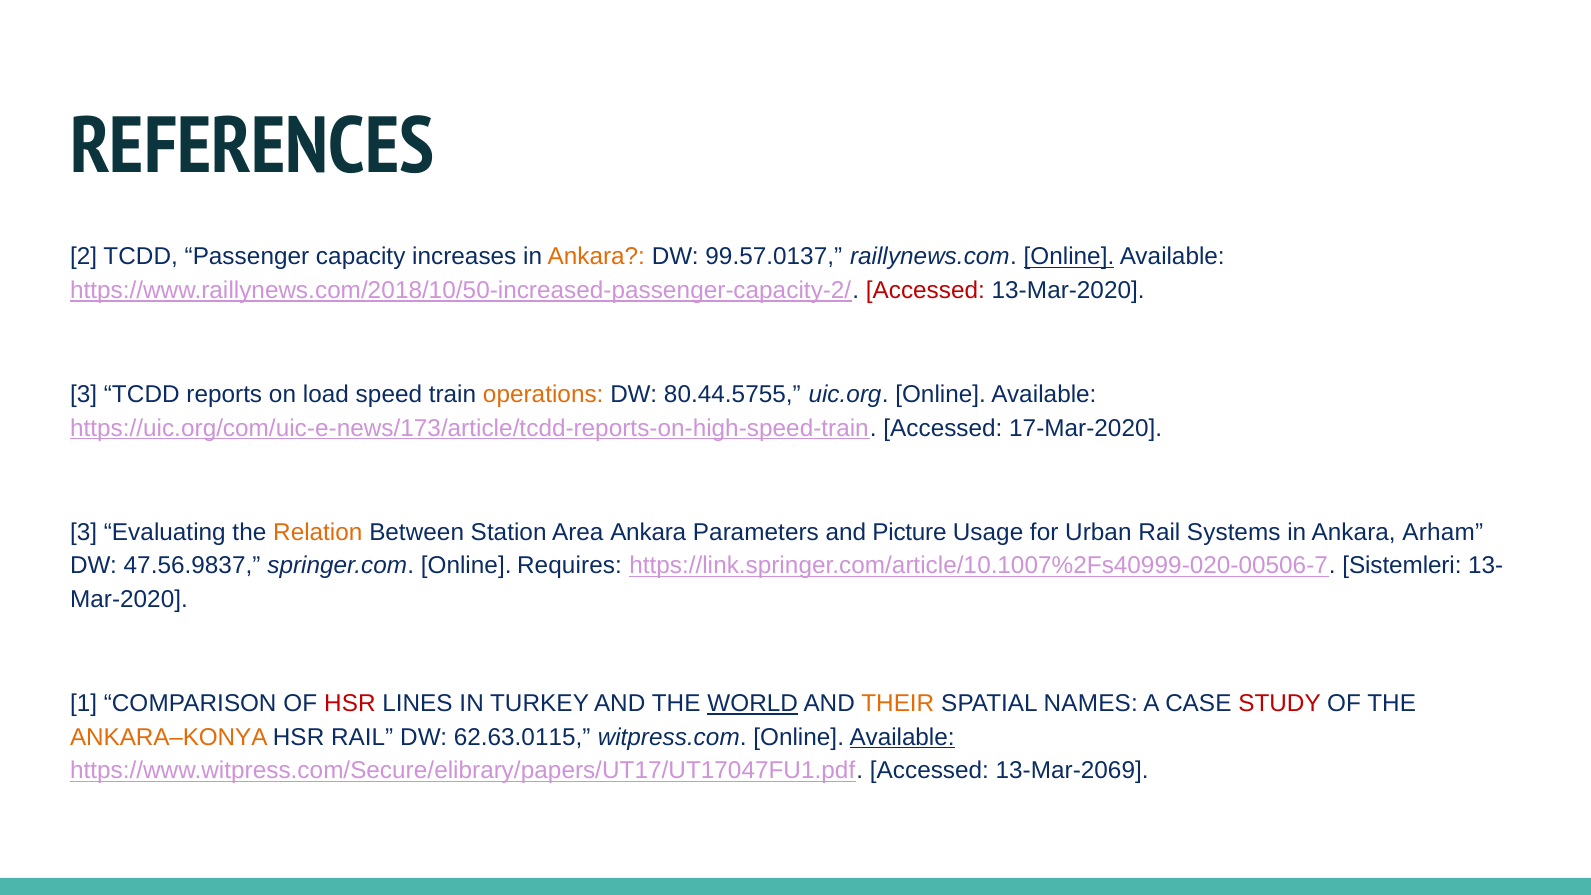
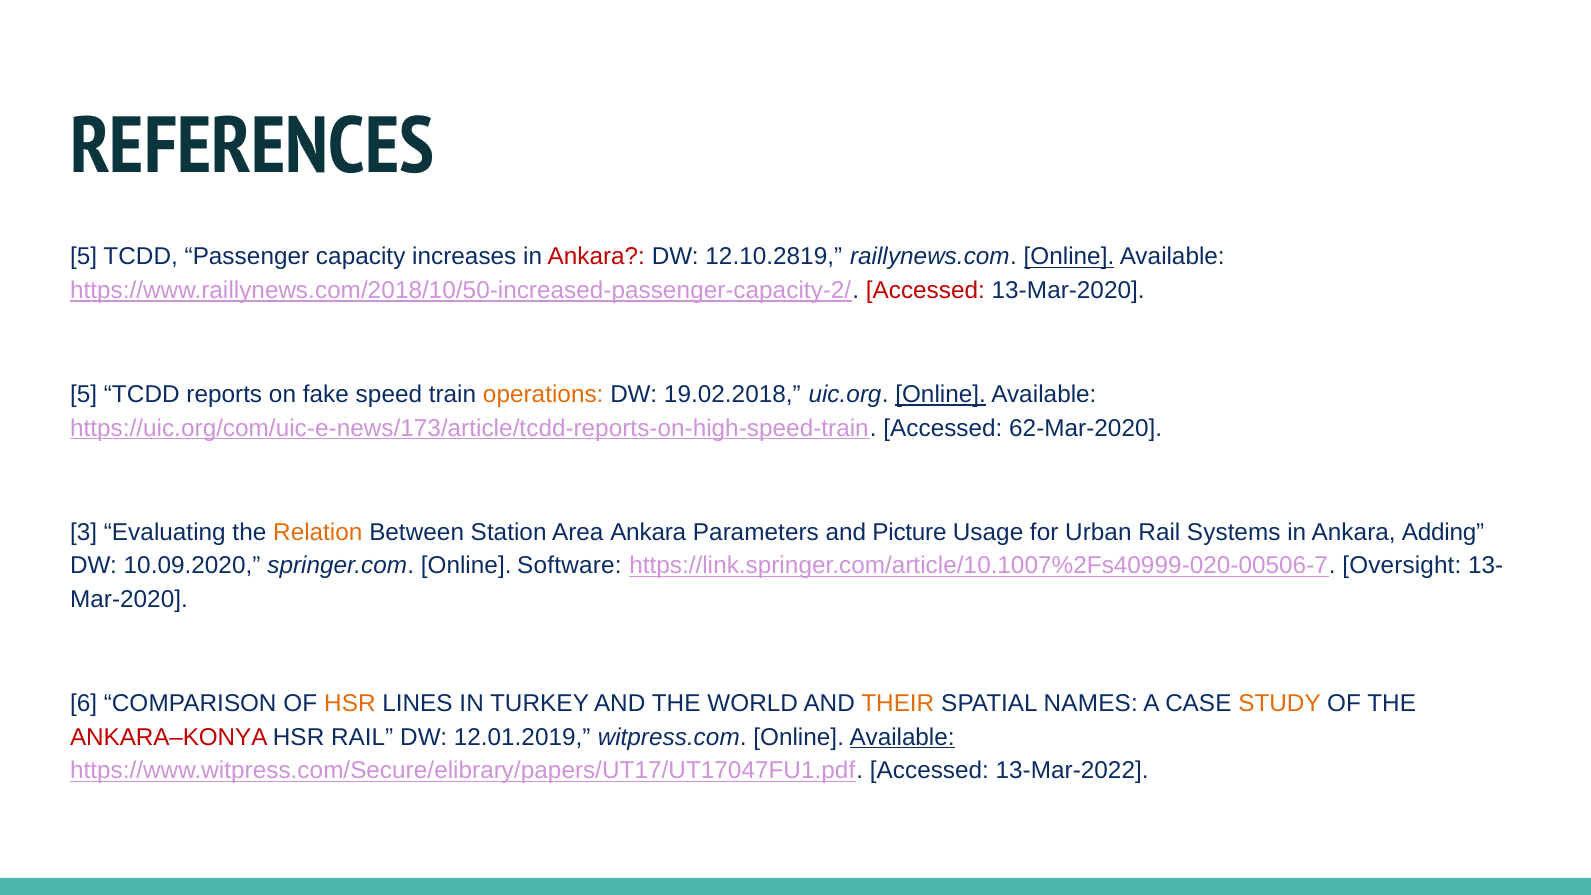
2: 2 -> 5 (84, 257)
Ankara colour: orange -> red (596, 257)
99.57.0137: 99.57.0137 -> 12.10.2819 (774, 257)
3: 3 -> 5 (84, 395)
load: load -> fake (326, 395)
80.44.5755: 80.44.5755 -> 19.02.2018 (732, 395)
Online underline: none -> present (941, 395)
17-Mar-2020: 17-Mar-2020 -> 62-Mar-2020 (1086, 428)
Arham: Arham -> Adding (1443, 532)
47.56.9837: 47.56.9837 -> 10.09.2020 (192, 566)
Requires: Requires -> Software (569, 566)
Sistemleri: Sistemleri -> Oversight (1402, 566)
1: 1 -> 6 (84, 704)
HSR colour: red -> orange (350, 704)
WORLD underline: present -> none (753, 704)
STUDY colour: red -> orange (1280, 704)
ANKARA–KONYA colour: orange -> red (169, 737)
62.63.0115: 62.63.0115 -> 12.01.2019 (522, 737)
13-Mar-2069: 13-Mar-2069 -> 13-Mar-2022 (1072, 771)
